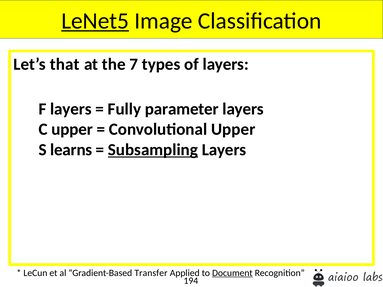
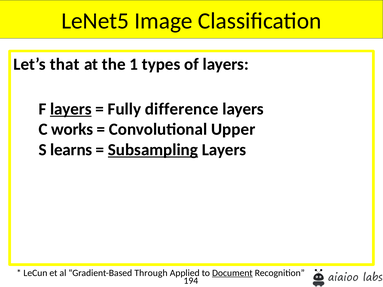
LeNet5 underline: present -> none (95, 21)
7: 7 -> 1 (134, 64)
layers underline: none -> present (71, 109)
parameter: parameter -> difference (182, 109)
C upper: upper -> works (72, 129)
Transfer: Transfer -> Through (151, 273)
